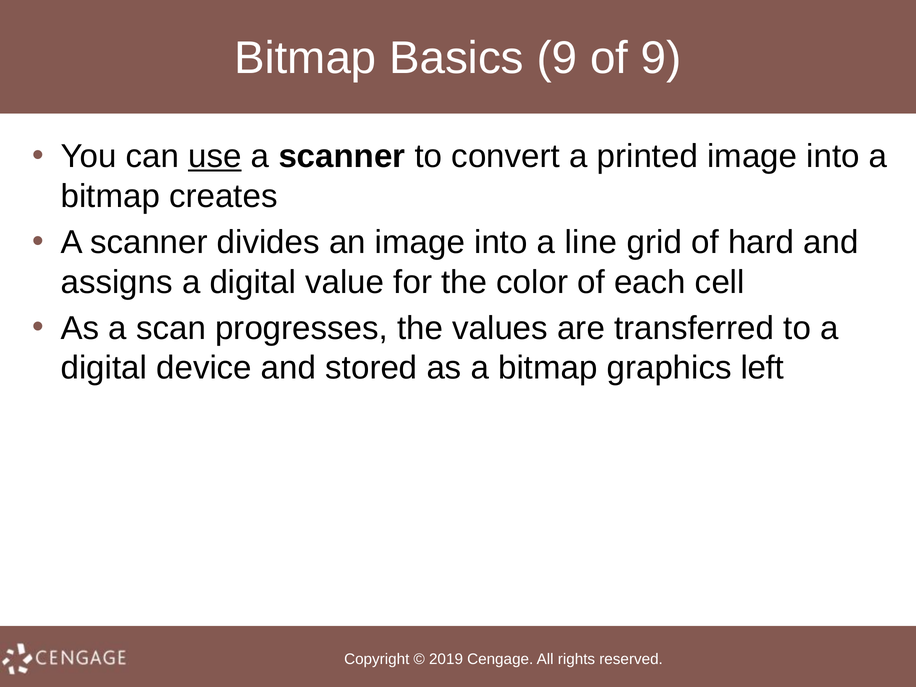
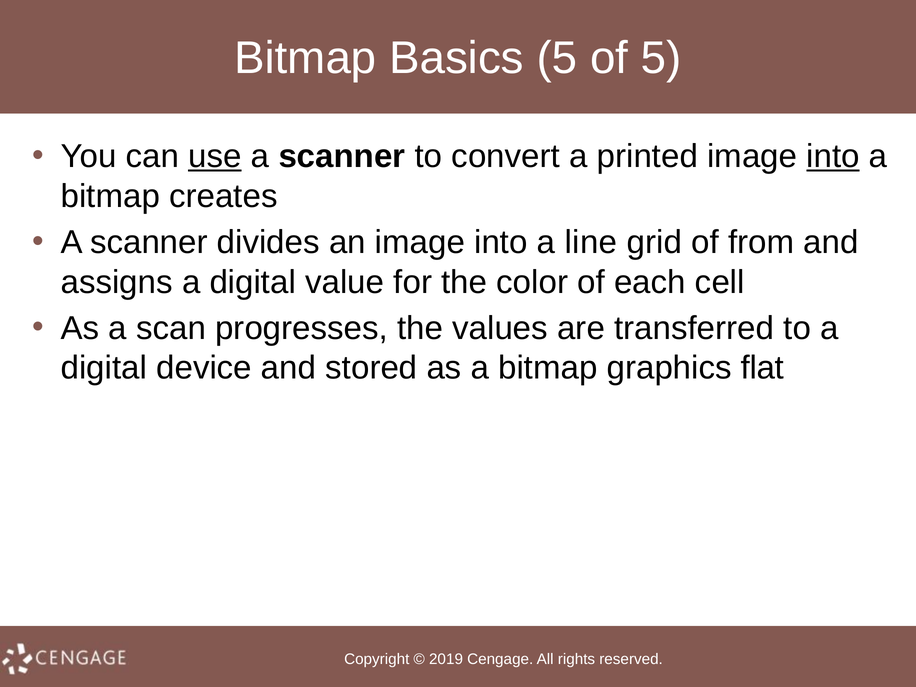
Basics 9: 9 -> 5 (557, 58)
of 9: 9 -> 5 (661, 58)
into underline: none -> present (833, 156)
hard: hard -> from (761, 242)
left: left -> flat (762, 368)
